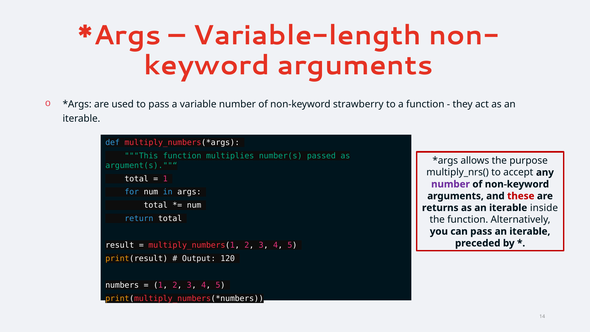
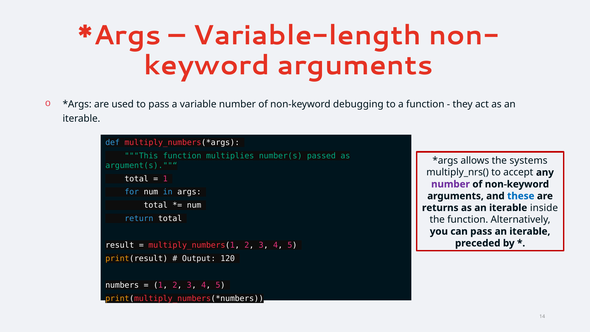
strawberry: strawberry -> debugging (358, 104)
purpose: purpose -> systems (529, 161)
these colour: red -> blue (521, 196)
